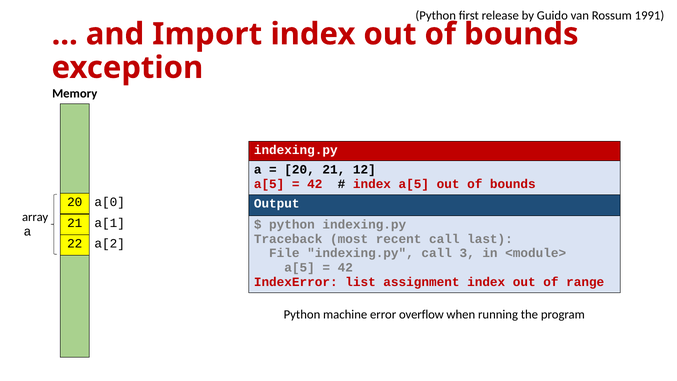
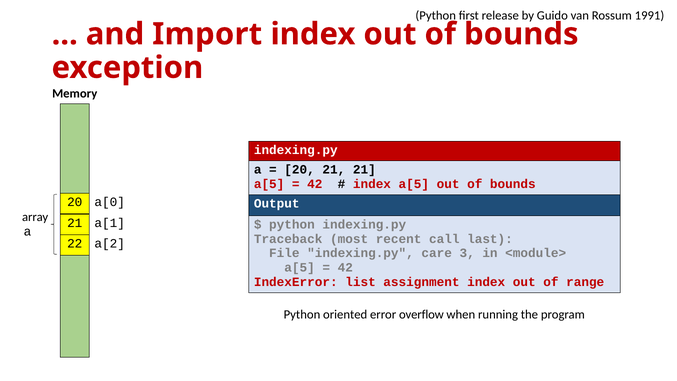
21 12: 12 -> 21 (364, 170)
indexing.py call: call -> care (437, 253)
machine: machine -> oriented (345, 314)
